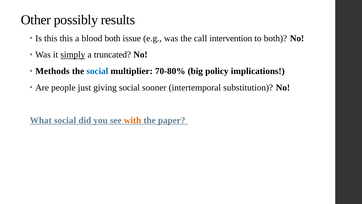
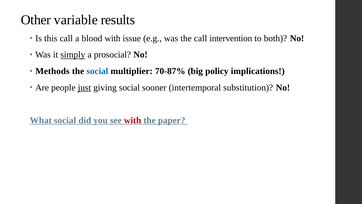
possibly: possibly -> variable (76, 20)
this this: this -> call (66, 38)
blood both: both -> with (113, 38)
truncated: truncated -> prosocial (112, 55)
70-80%: 70-80% -> 70-87% (170, 71)
just underline: none -> present (84, 87)
with colour: orange -> red (133, 120)
